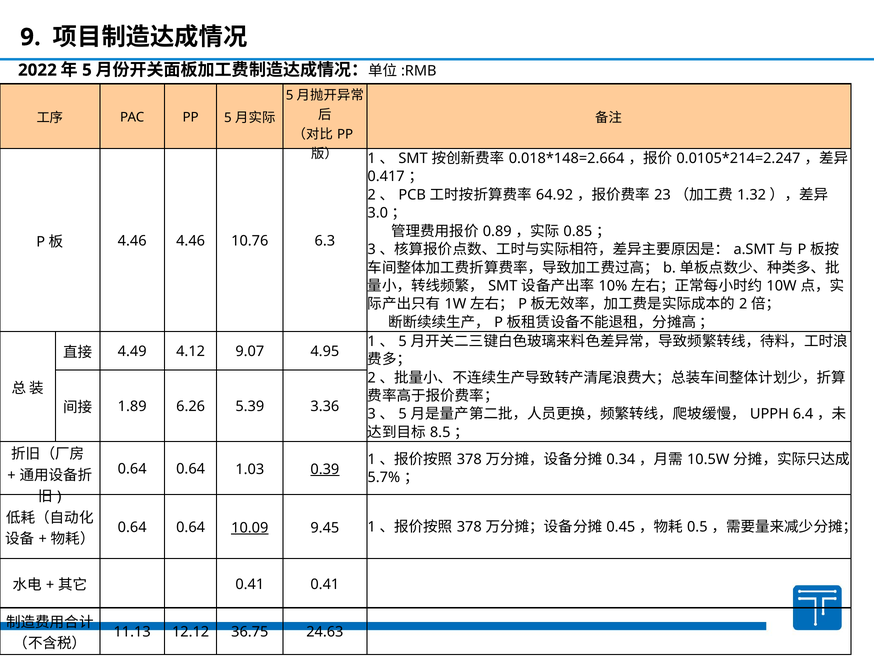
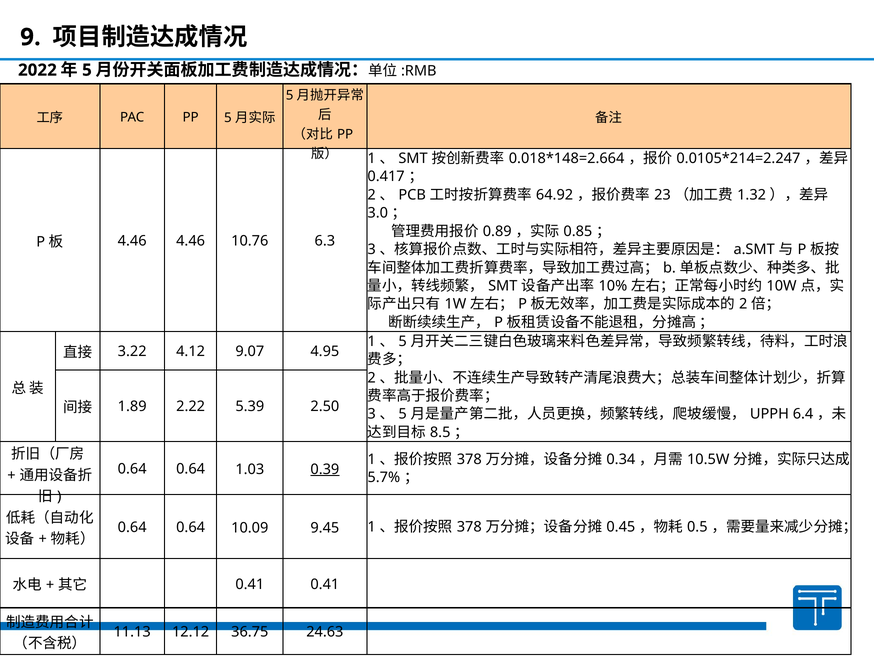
4.49: 4.49 -> 3.22 (132, 351)
6.26: 6.26 -> 2.22 (191, 406)
3.36: 3.36 -> 2.50 (325, 406)
10.09 underline: present -> none (250, 527)
